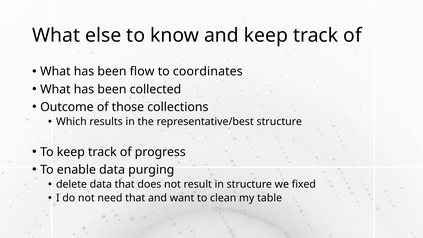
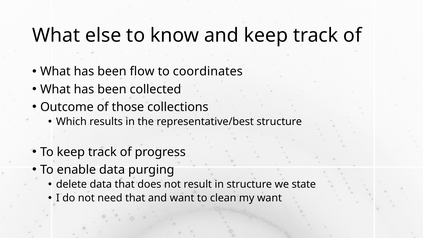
fixed: fixed -> state (304, 184)
my table: table -> want (270, 198)
